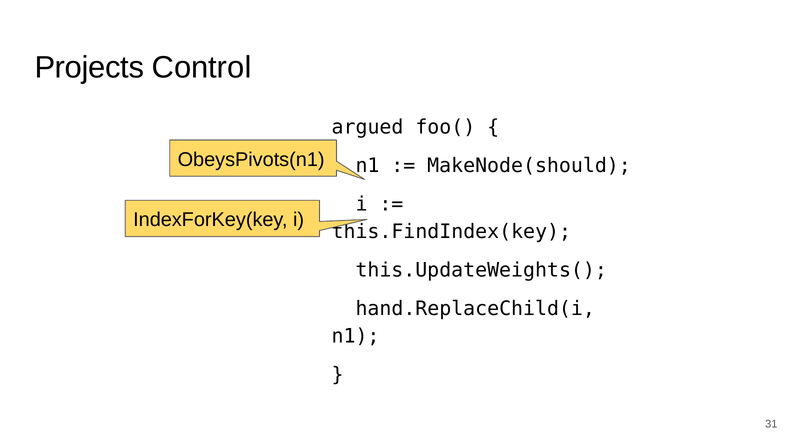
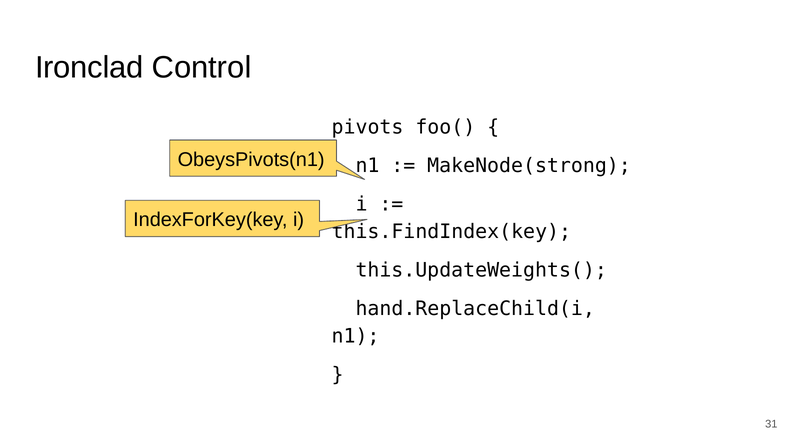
Projects: Projects -> Ironclad (89, 67)
argued: argued -> pivots (368, 127)
MakeNode(should: MakeNode(should -> MakeNode(strong (529, 166)
